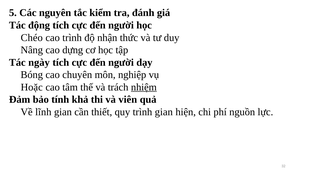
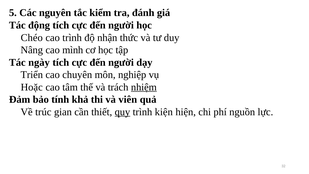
dựng: dựng -> mình (73, 50)
Bóng: Bóng -> Triển (32, 75)
lĩnh: lĩnh -> trúc (43, 112)
quy underline: none -> present (122, 112)
trình gian: gian -> kiện (164, 112)
